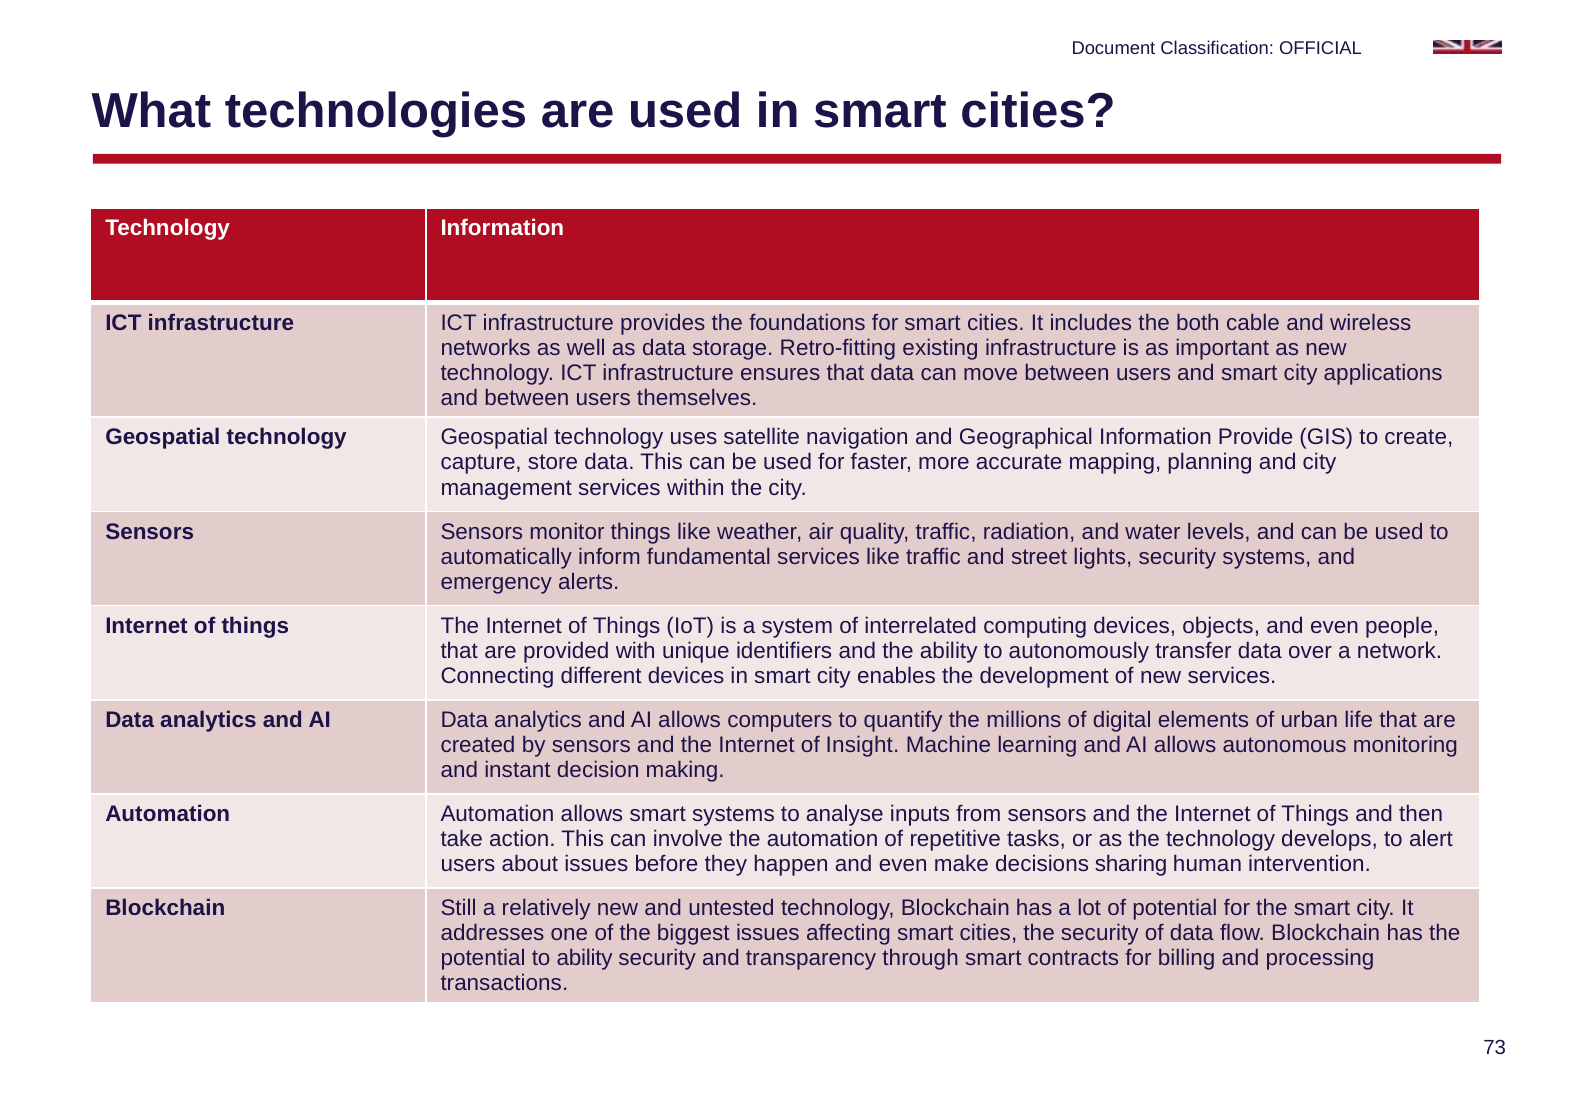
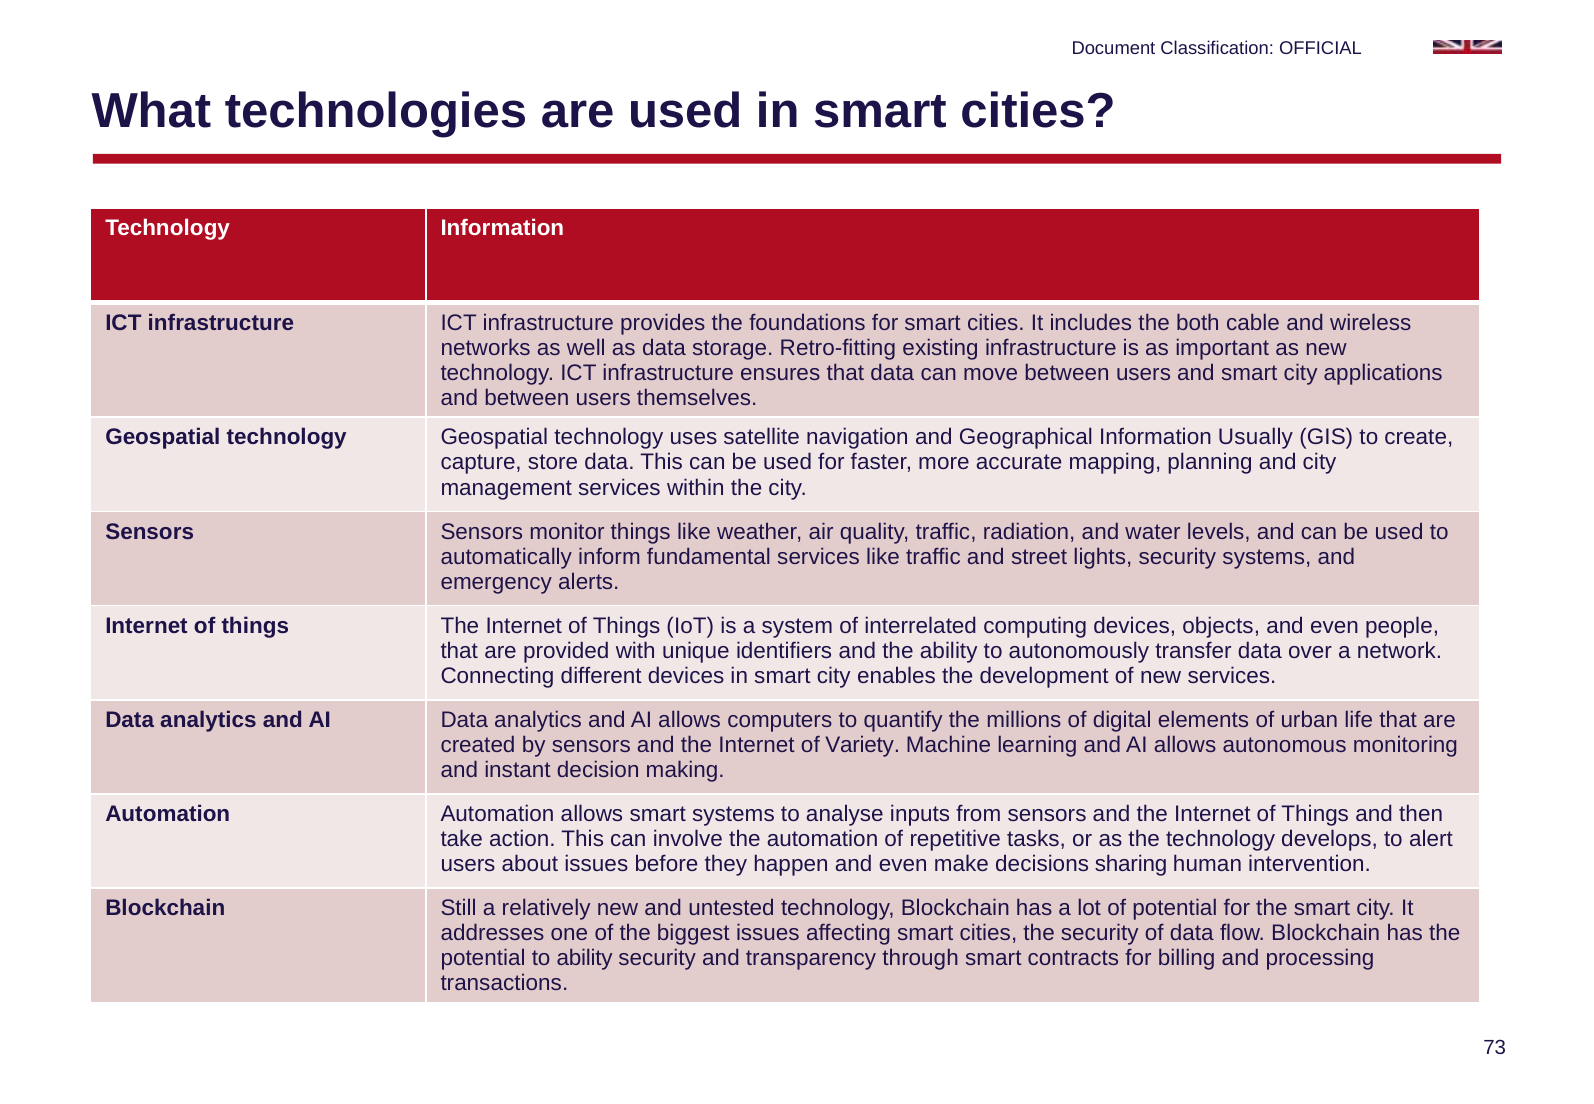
Provide: Provide -> Usually (1255, 437)
Insight: Insight -> Variety (863, 745)
